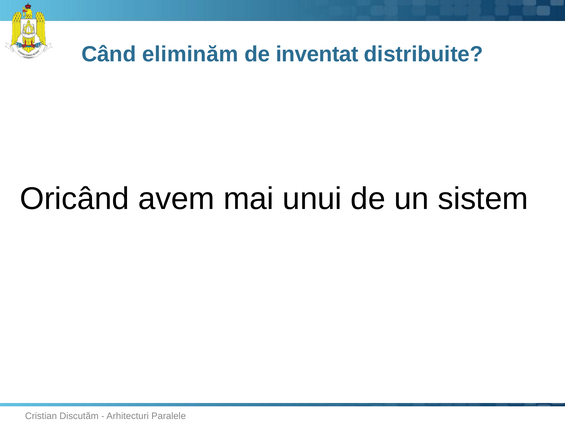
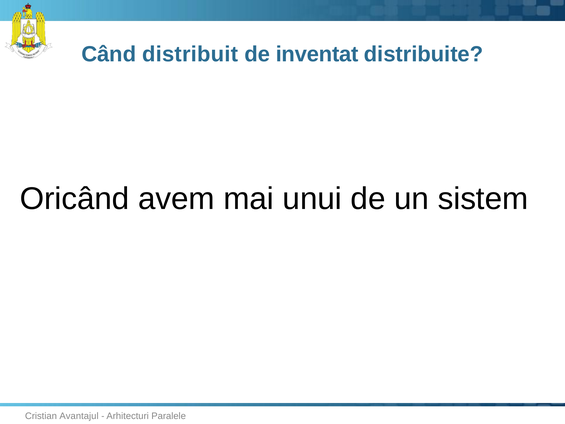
eliminăm: eliminăm -> distribuit (190, 54)
Discutăm: Discutăm -> Avantajul (79, 416)
